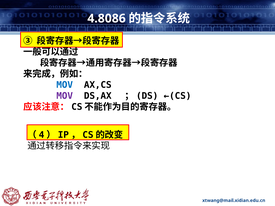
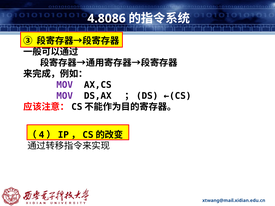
MOV colour: blue -> purple (65, 85)
